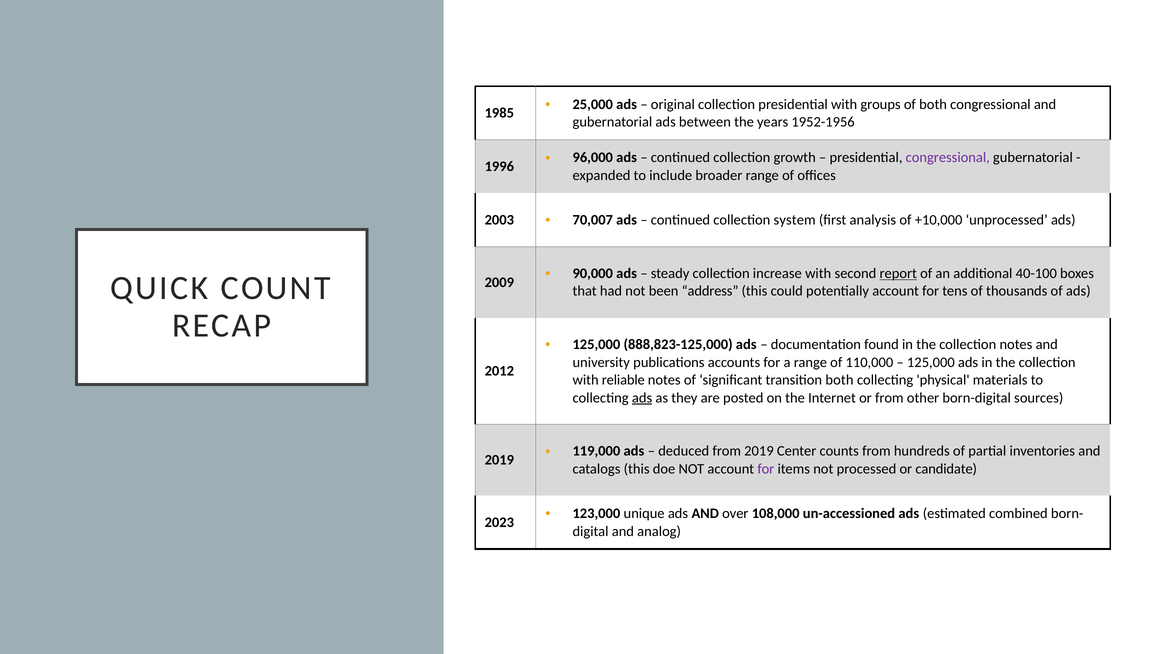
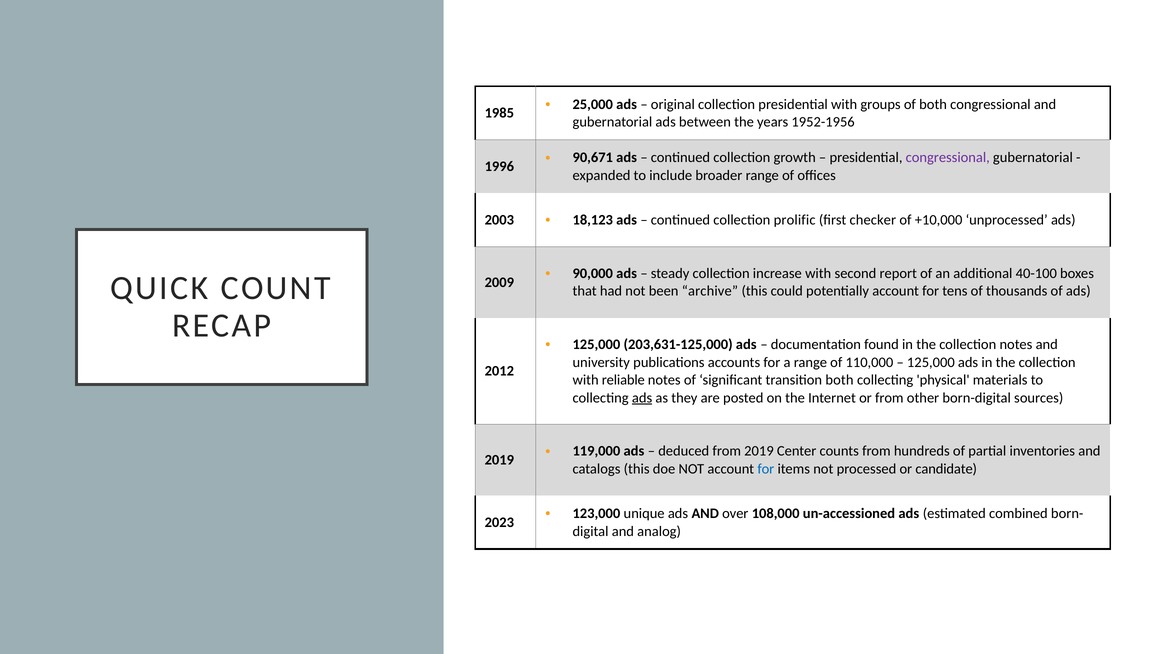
96,000: 96,000 -> 90,671 (593, 158)
70,007: 70,007 -> 18,123 (593, 220)
system: system -> prolific (795, 220)
analysis: analysis -> checker (873, 220)
report underline: present -> none (898, 273)
address: address -> archive (710, 291)
888,823-125,000: 888,823-125,000 -> 203,631-125,000 (678, 344)
for colour: purple -> blue (766, 469)
